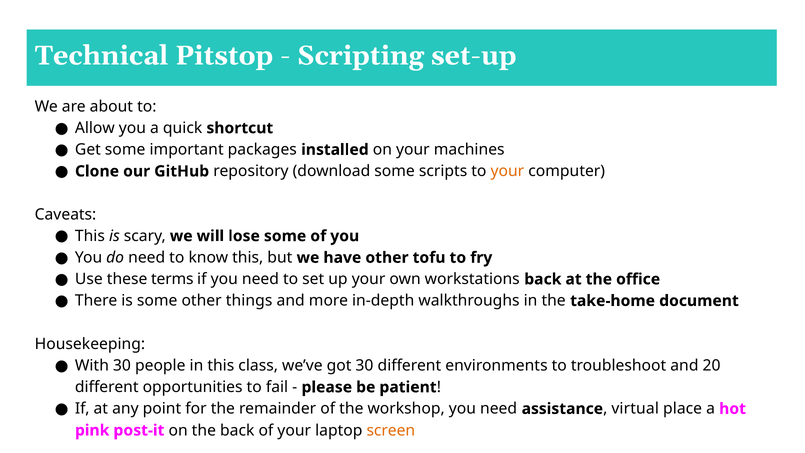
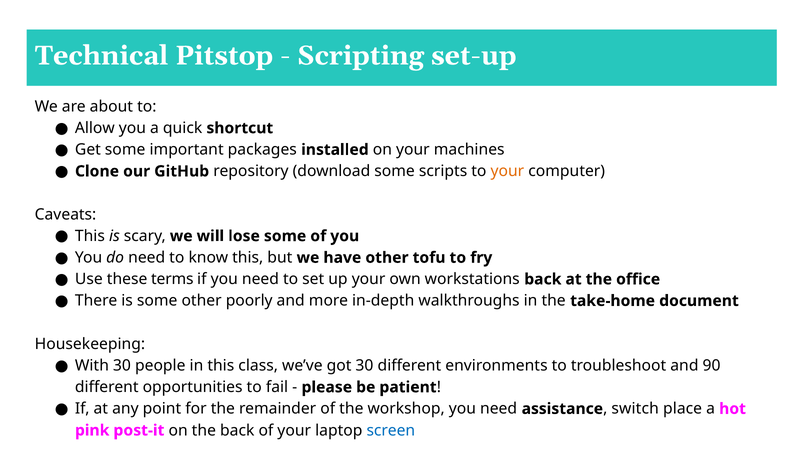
things: things -> poorly (249, 301)
20: 20 -> 90 (712, 365)
virtual: virtual -> switch (635, 409)
screen colour: orange -> blue (391, 430)
